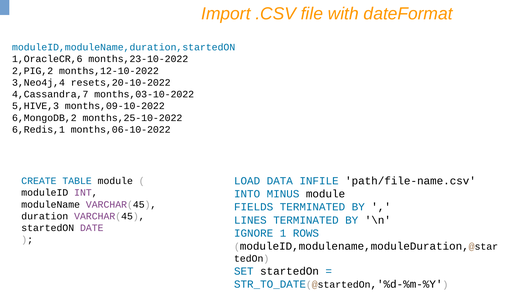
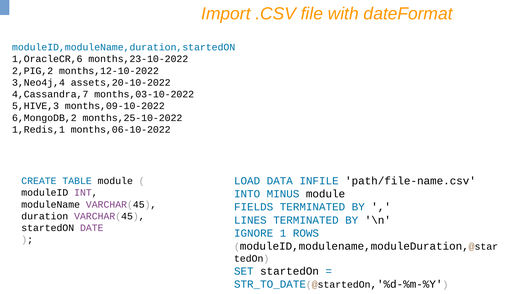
resets,20-10-2022: resets,20-10-2022 -> assets,20-10-2022 (121, 82)
6,Redis,1: 6,Redis,1 -> 1,Redis,1 (38, 129)
